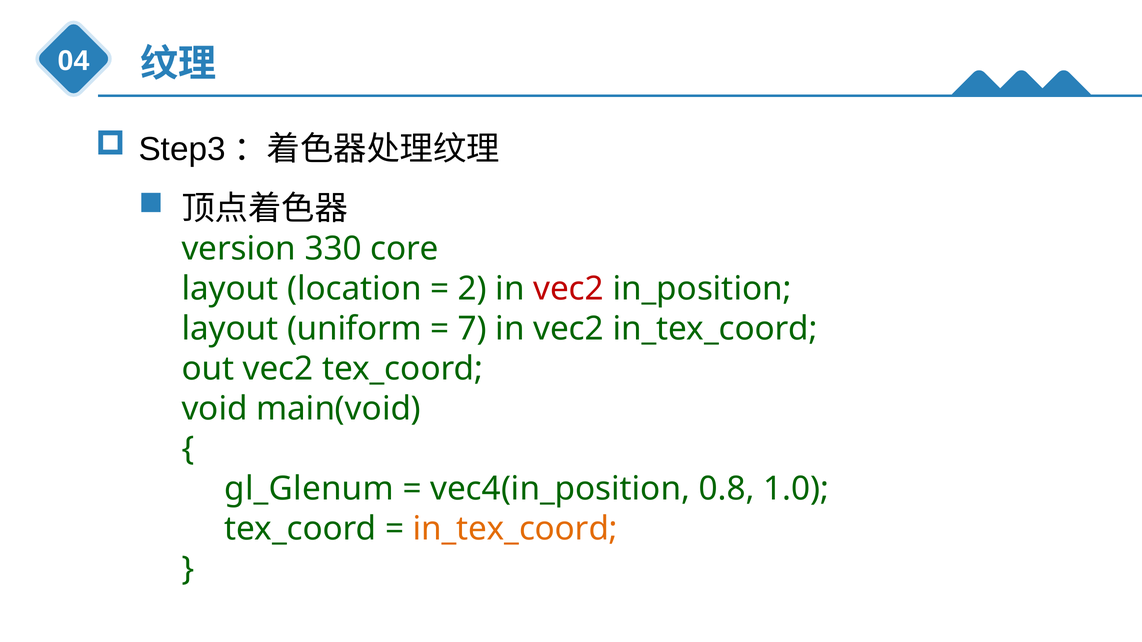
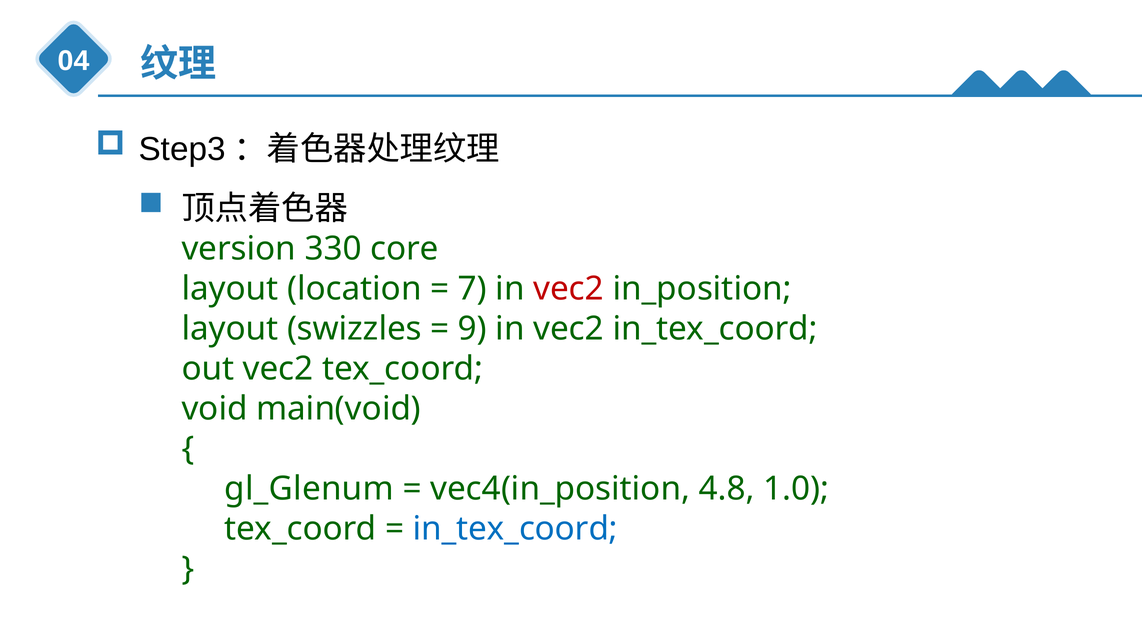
2: 2 -> 7 (472, 289)
uniform: uniform -> swizzles (354, 329)
7: 7 -> 9 (472, 329)
0.8: 0.8 -> 4.8 (727, 489)
in_tex_coord colour: orange -> blue (515, 529)
